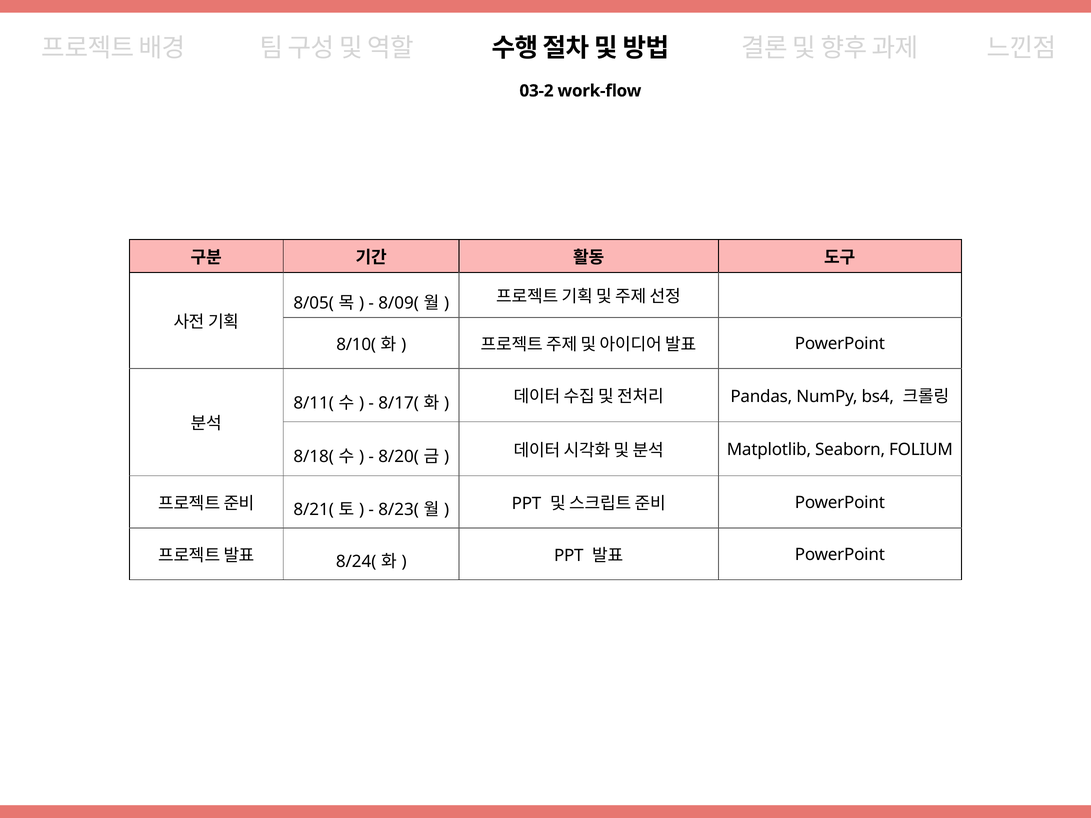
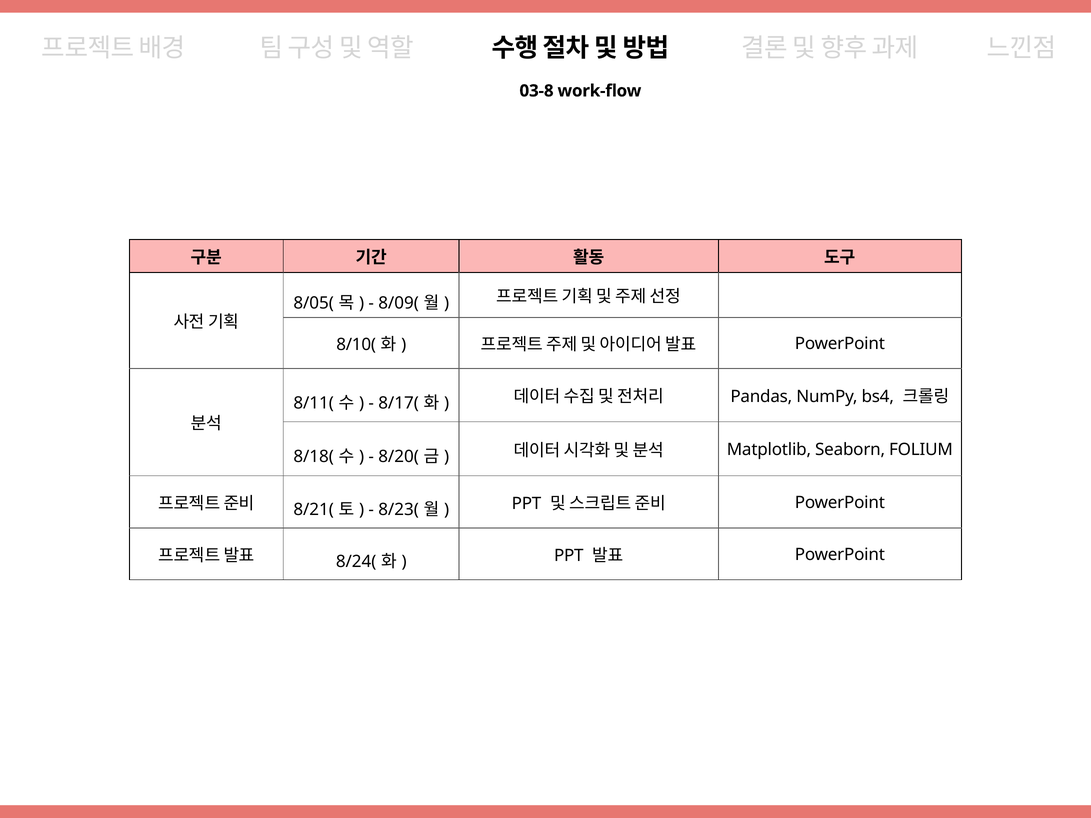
03-2: 03-2 -> 03-8 (537, 91)
